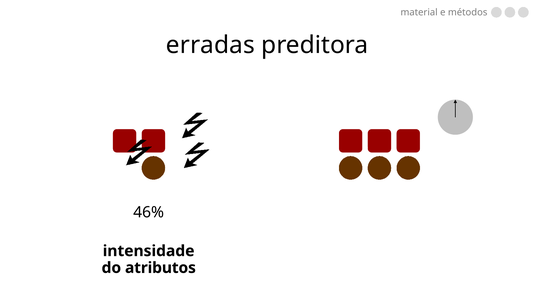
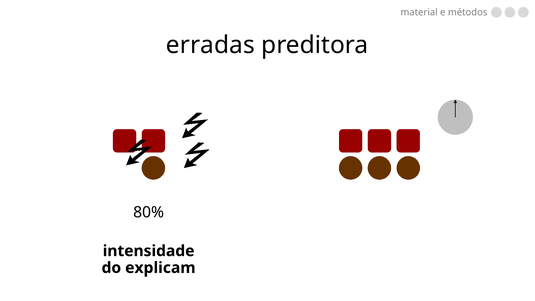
46%: 46% -> 80% (149, 212)
atributos: atributos -> explicam (160, 268)
